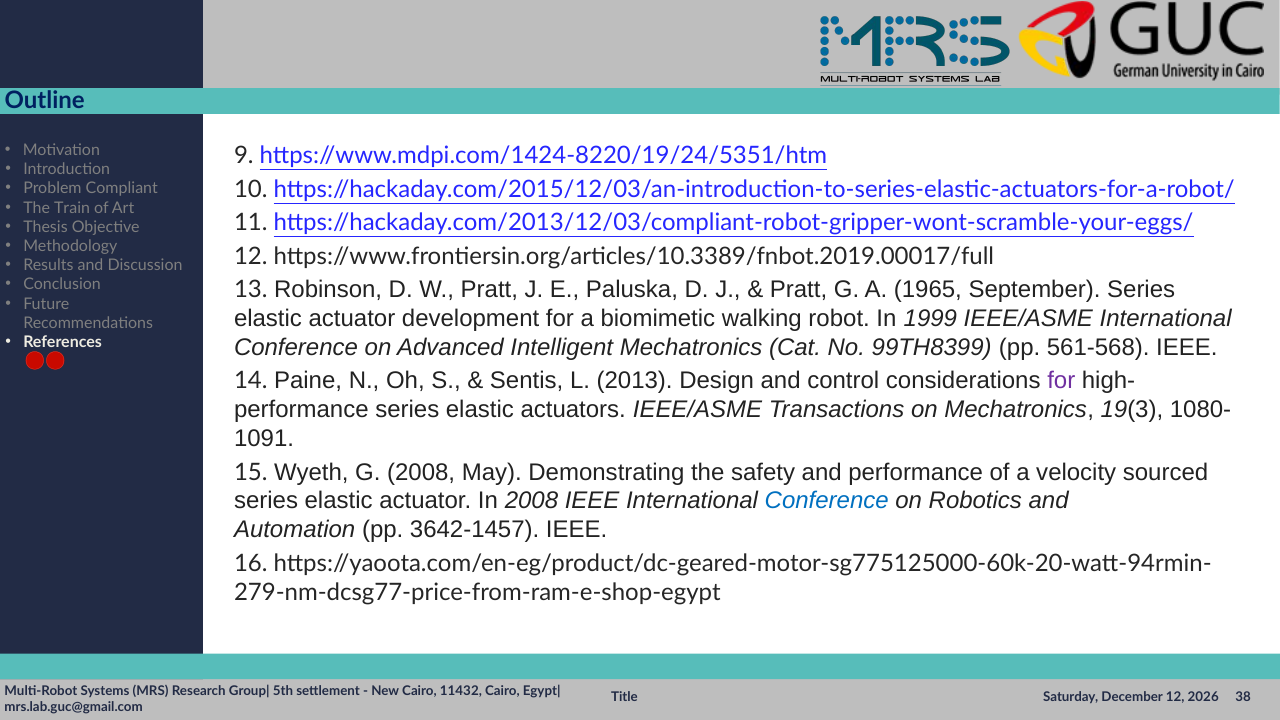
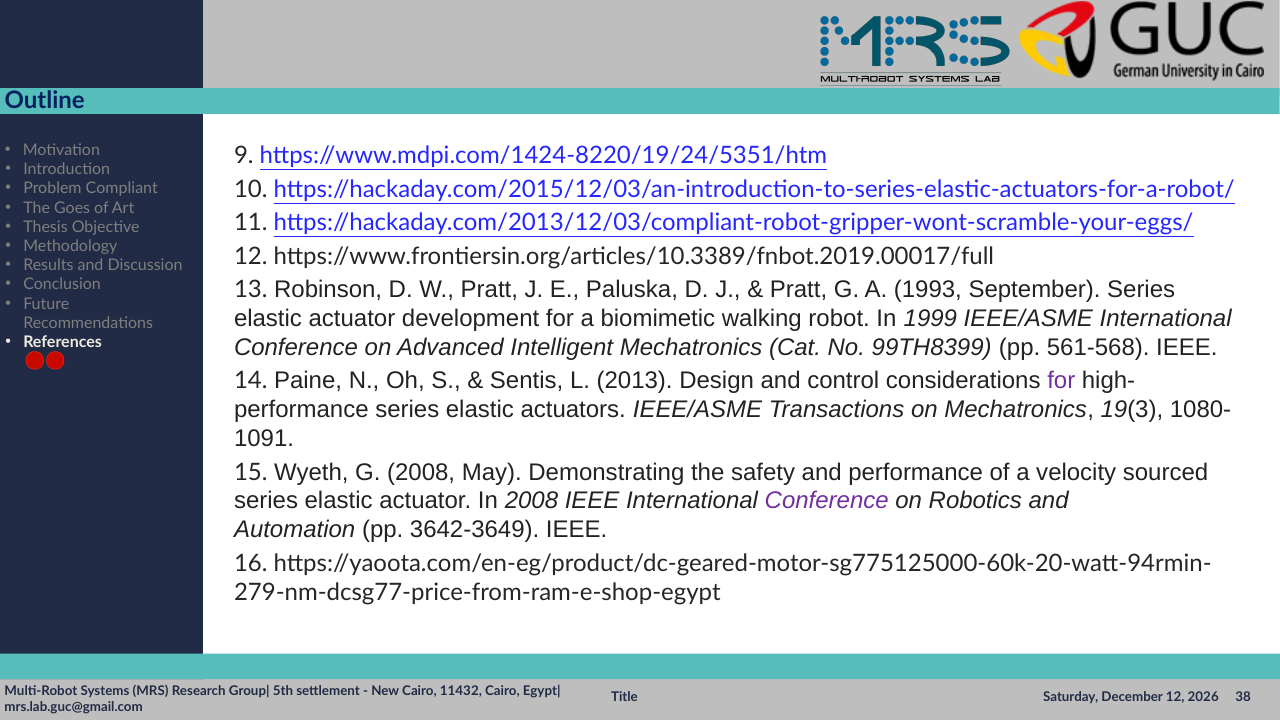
Train: Train -> Goes (72, 208)
1965: 1965 -> 1993 (928, 290)
Conference colour: blue -> purple (827, 501)
3642-1457: 3642-1457 -> 3642-3649 (475, 530)
